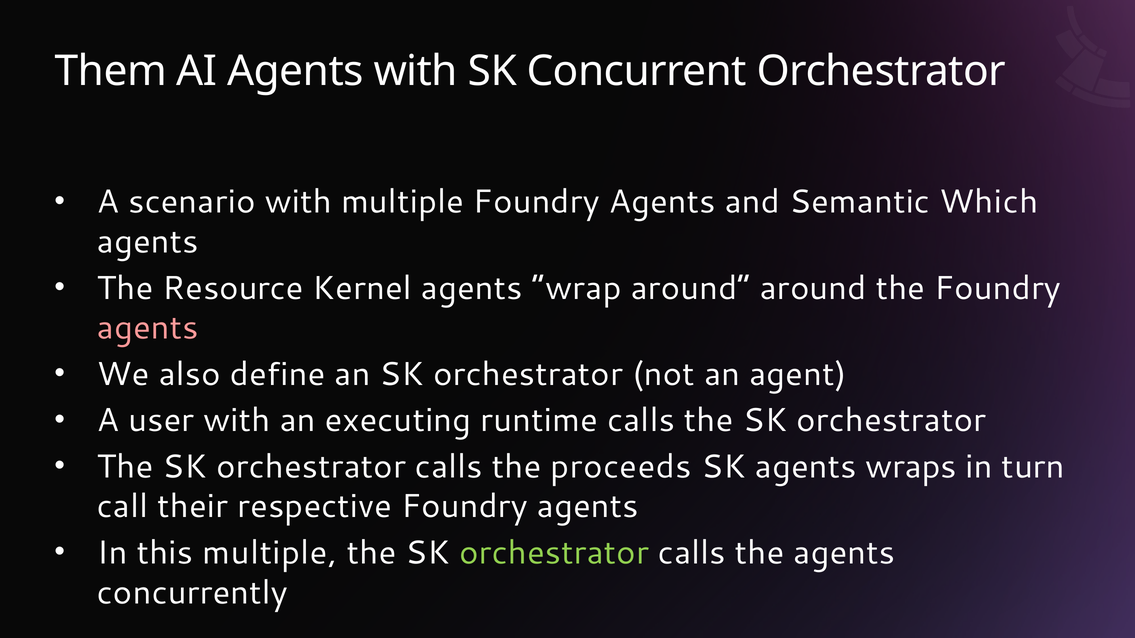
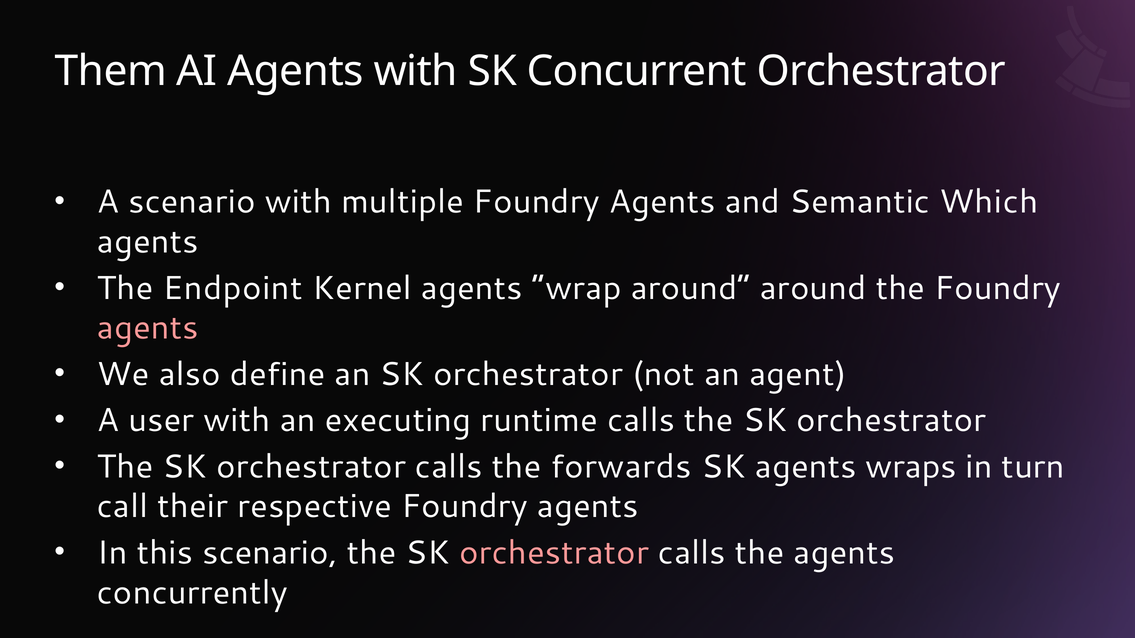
Resource: Resource -> Endpoint (233, 288)
proceeds: proceeds -> forwards (621, 467)
this multiple: multiple -> scenario (270, 553)
orchestrator colour: light green -> pink (554, 553)
